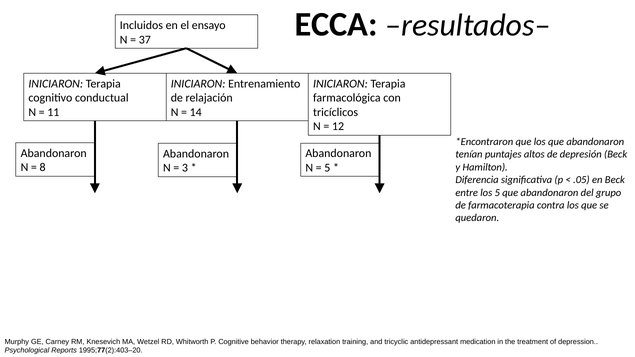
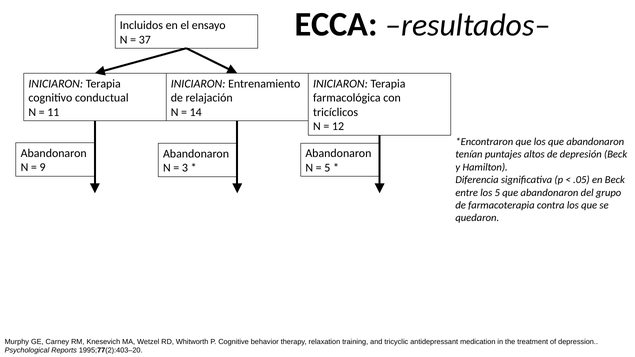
8: 8 -> 9 (43, 168)
